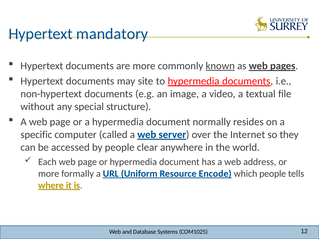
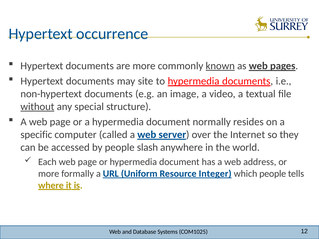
mandatory: mandatory -> occurrence (112, 34)
without underline: none -> present (37, 107)
clear: clear -> slash (147, 148)
Encode: Encode -> Integer (215, 174)
